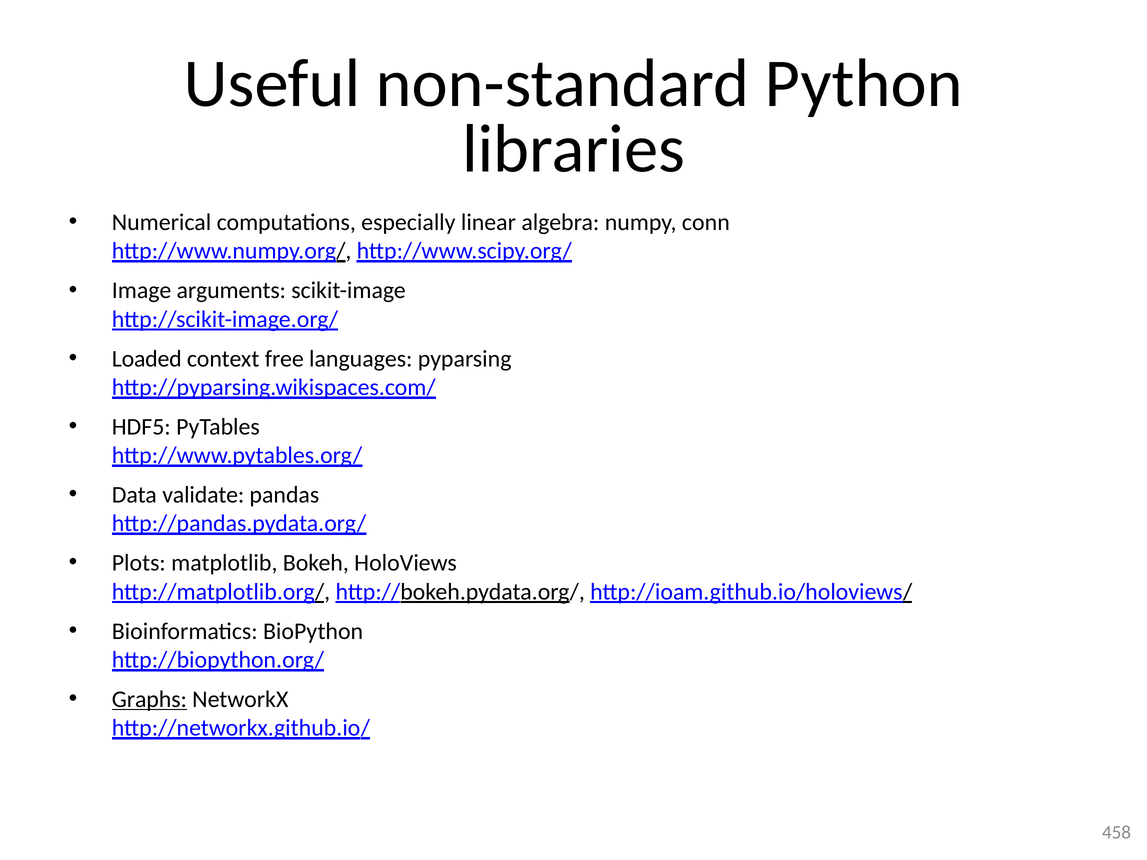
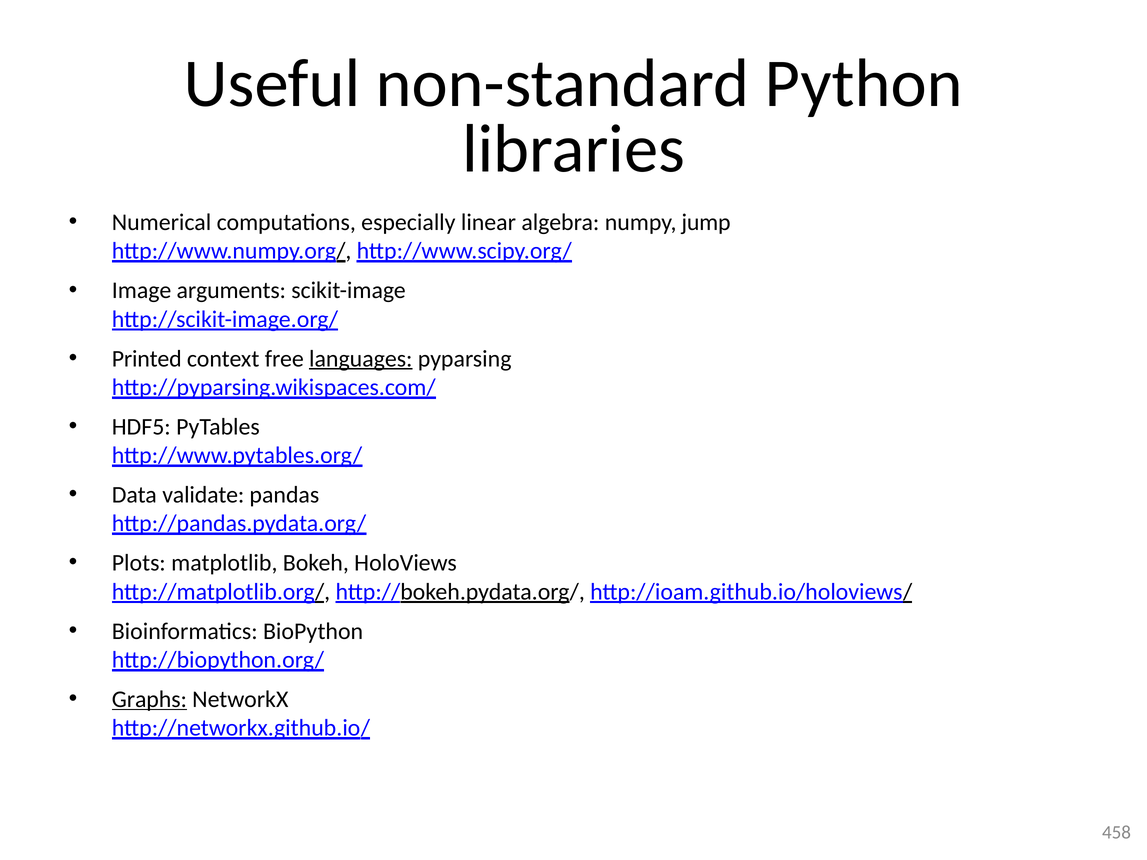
conn: conn -> jump (706, 222)
Loaded: Loaded -> Printed (147, 359)
languages underline: none -> present (361, 359)
